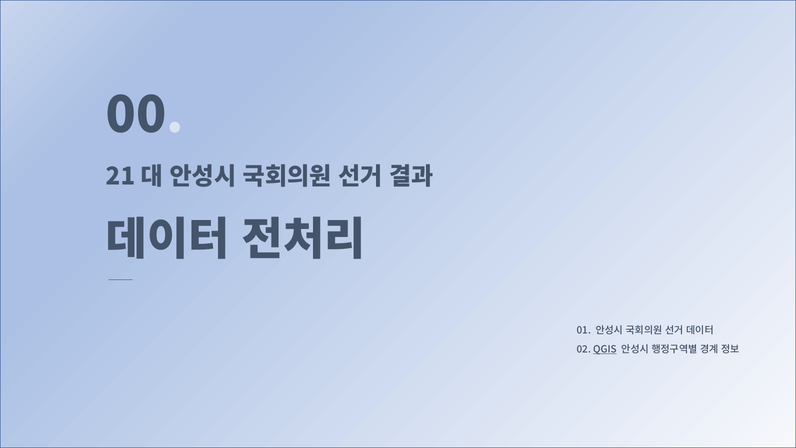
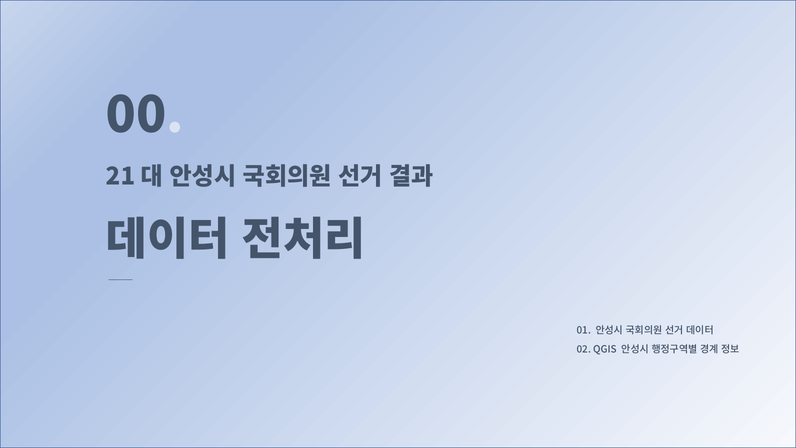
QGIS underline: present -> none (605, 349)
